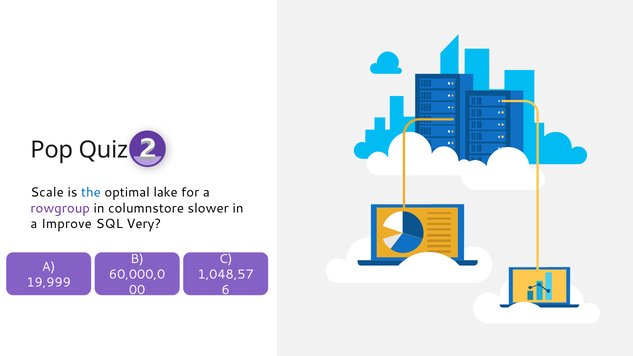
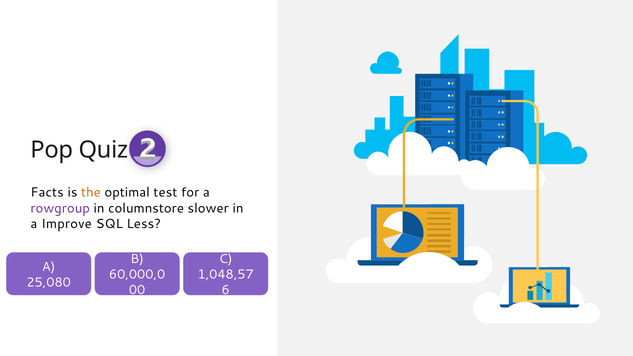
Scale: Scale -> Facts (47, 192)
the colour: blue -> orange (91, 192)
lake: lake -> test (165, 192)
Very: Very -> Less (144, 224)
19,999: 19,999 -> 25,080 (49, 282)
